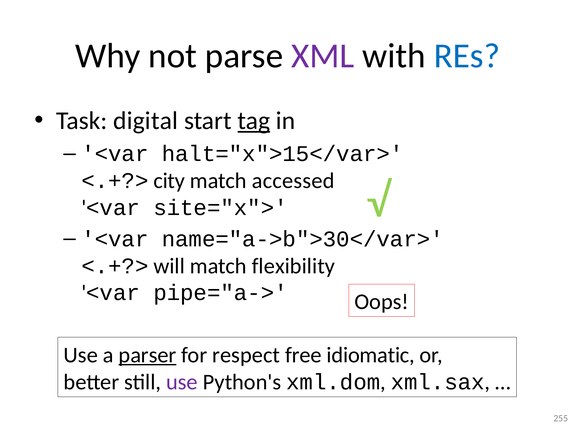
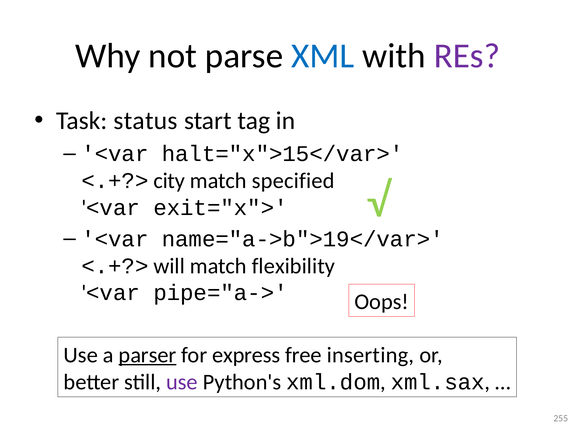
XML colour: purple -> blue (323, 56)
REs colour: blue -> purple (467, 56)
digital: digital -> status (146, 121)
tag underline: present -> none (254, 121)
accessed: accessed -> specified (293, 181)
site="x">: site="x"> -> exit="x"> (220, 208)
name="a->b">30</var>: name="a->b">30</var> -> name="a->b">19</var> (303, 239)
respect: respect -> express (246, 355)
idiomatic: idiomatic -> inserting (370, 355)
